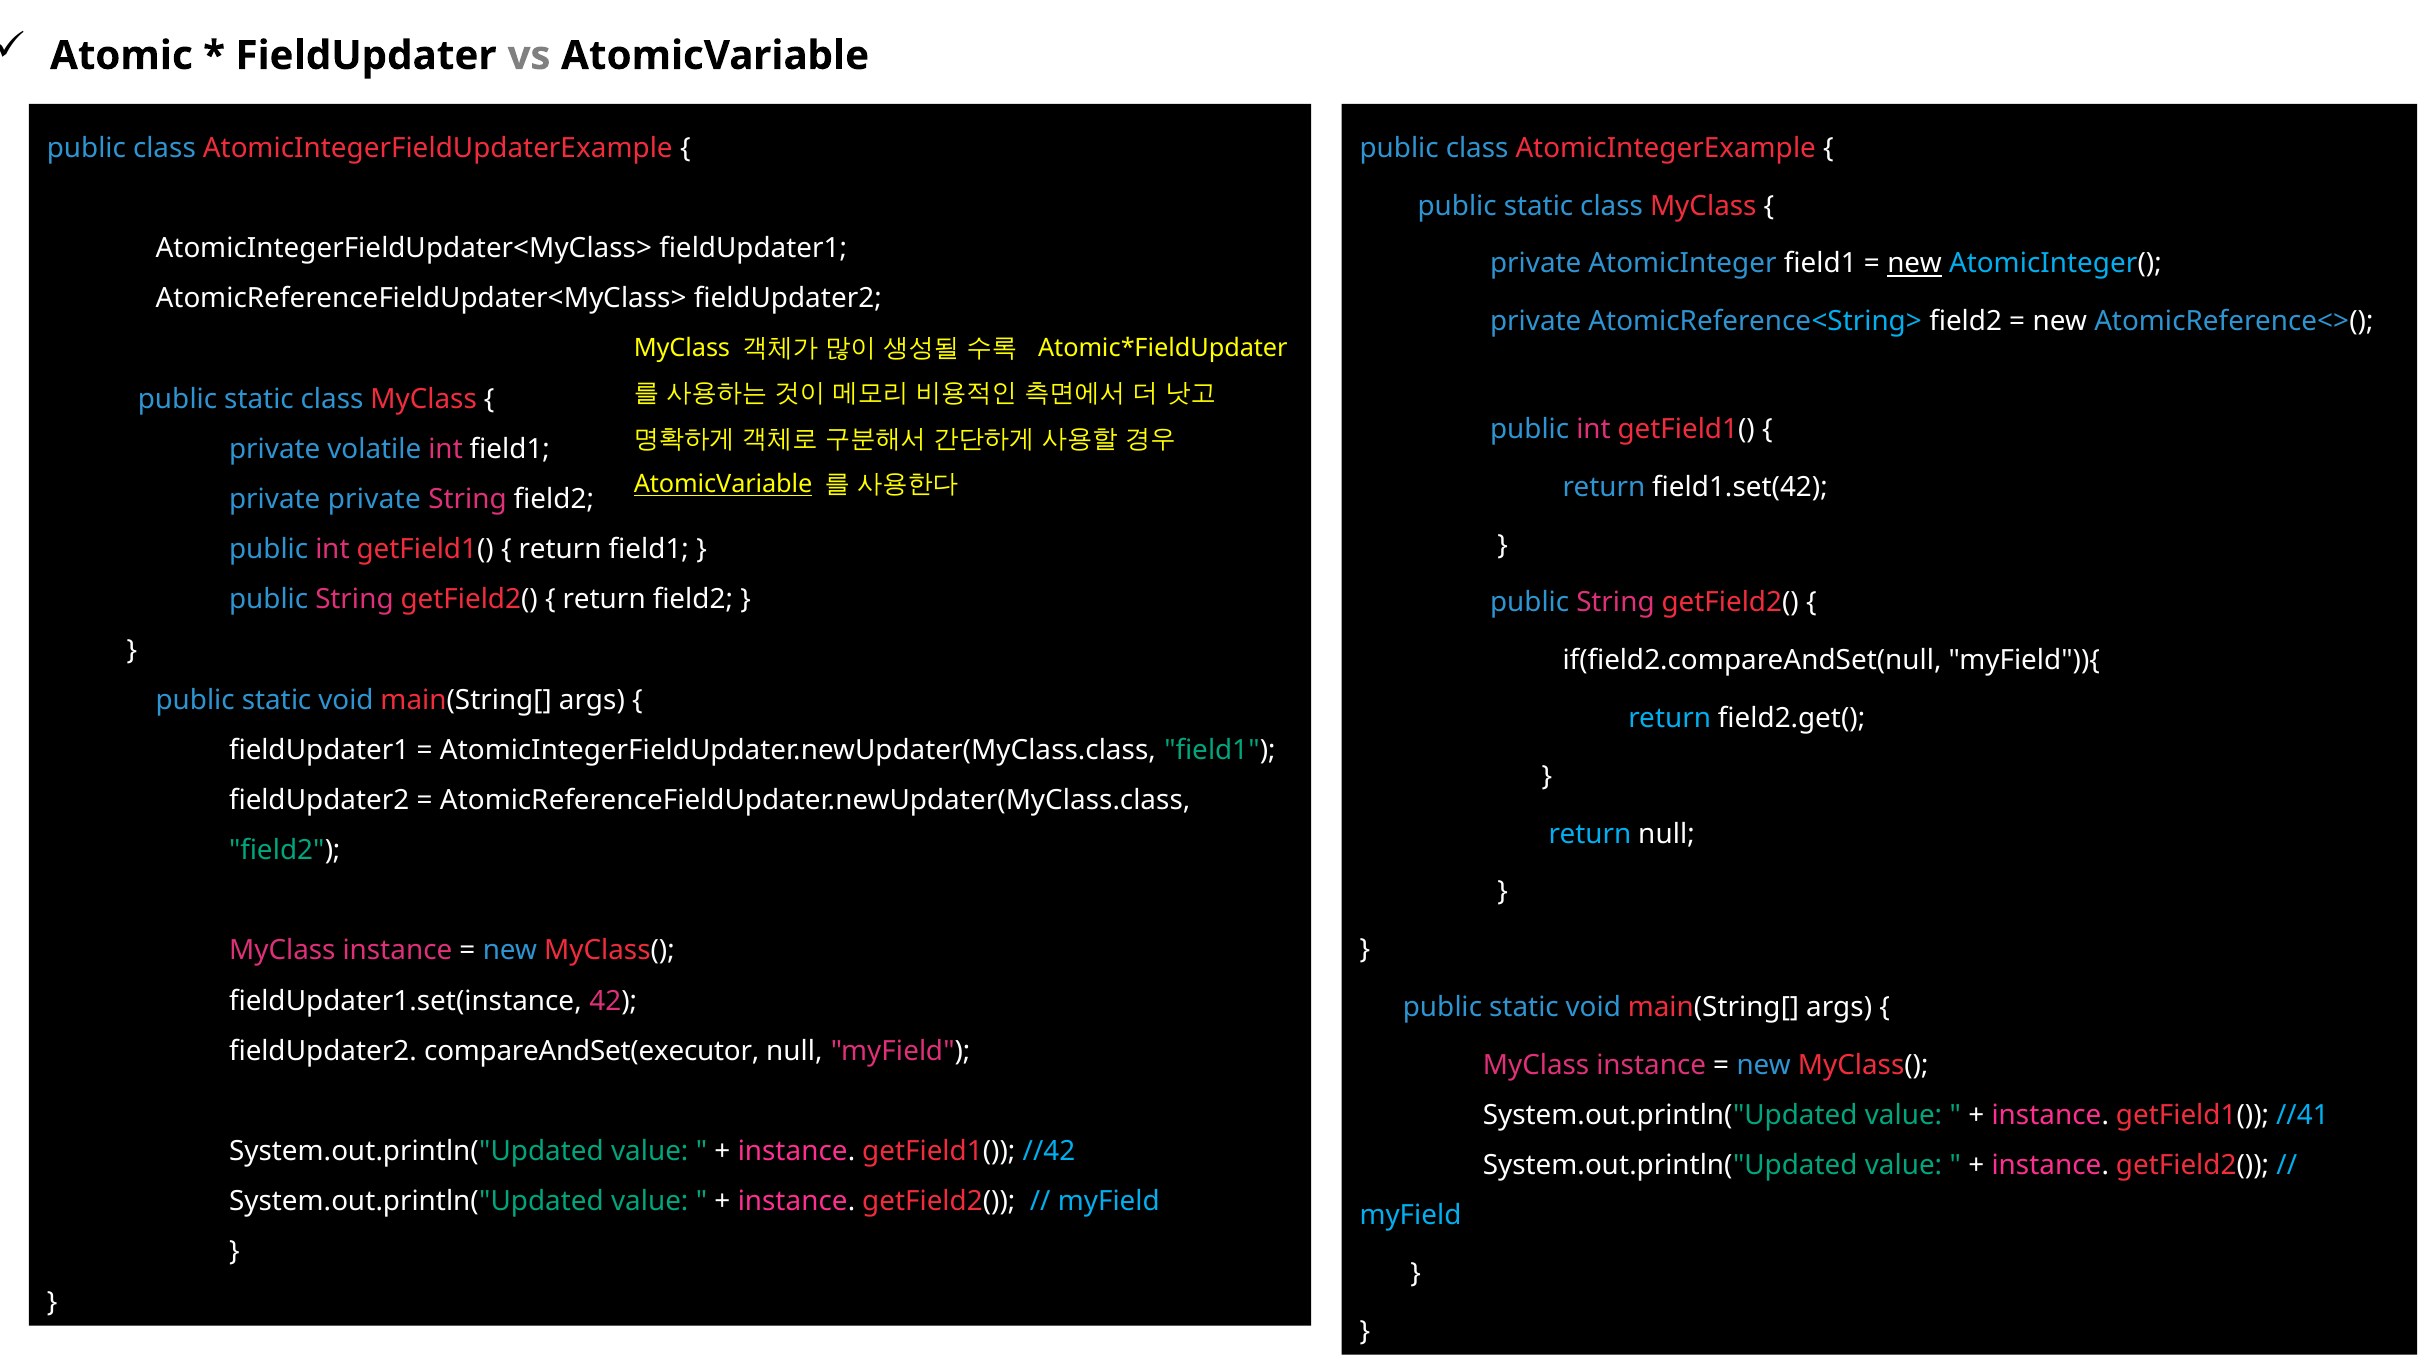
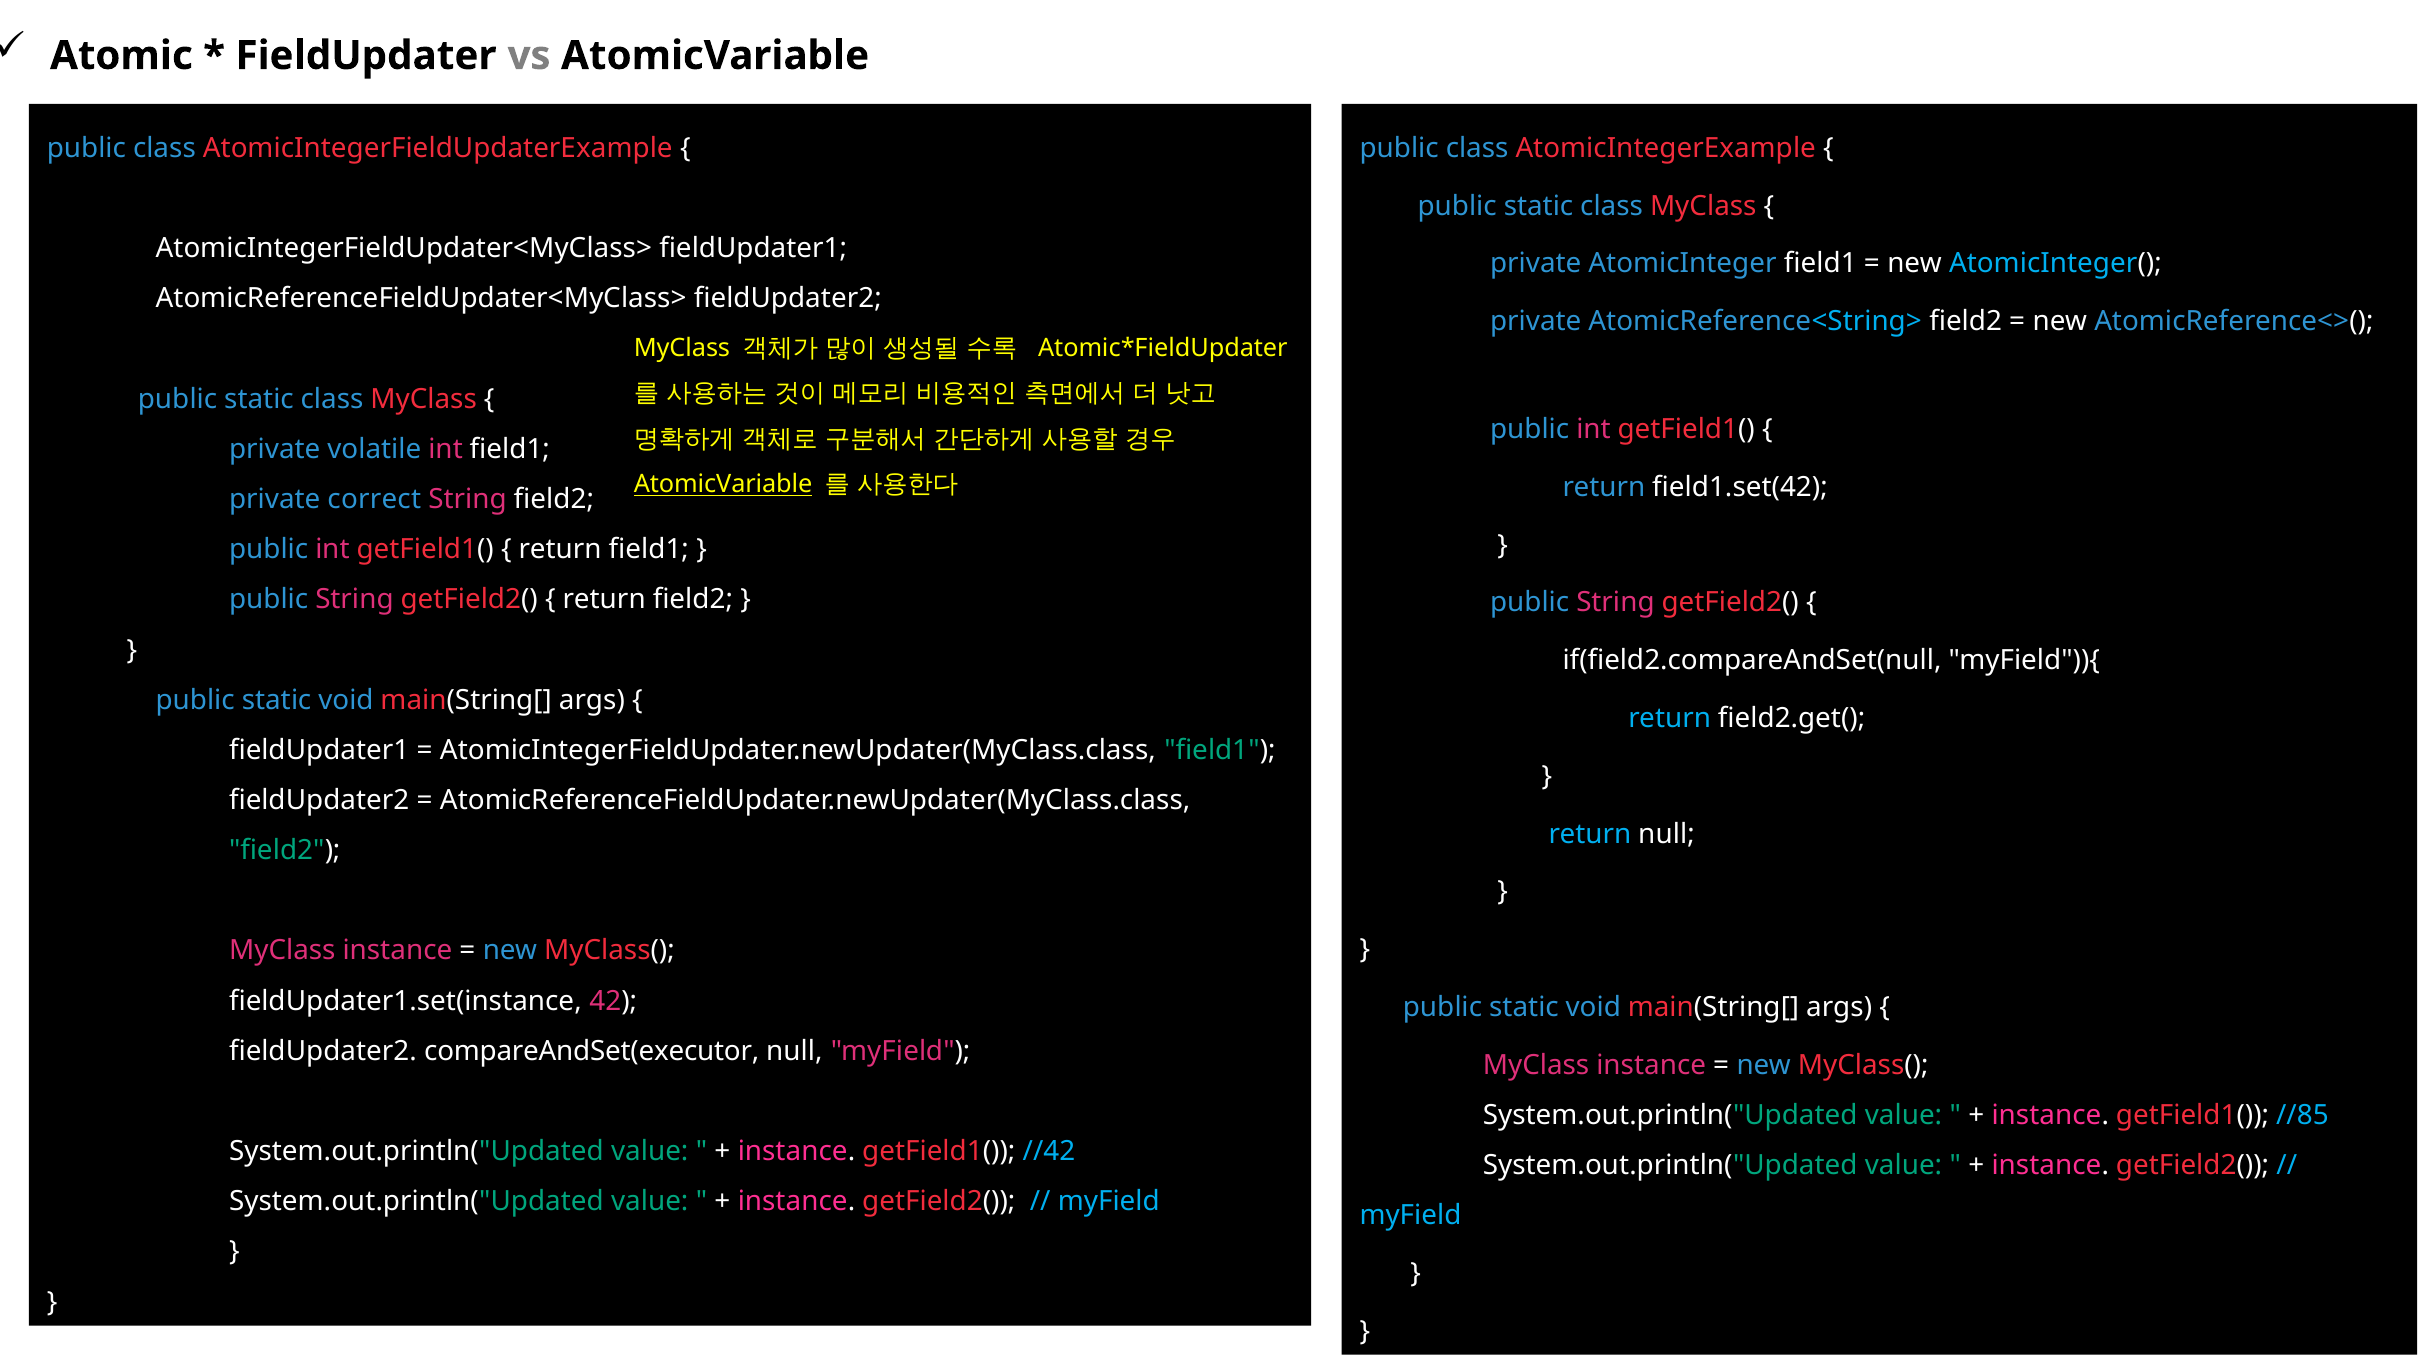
new underline: present -> none (1915, 264)
private private: private -> correct (374, 499)
//41: //41 -> //85 (2302, 1114)
